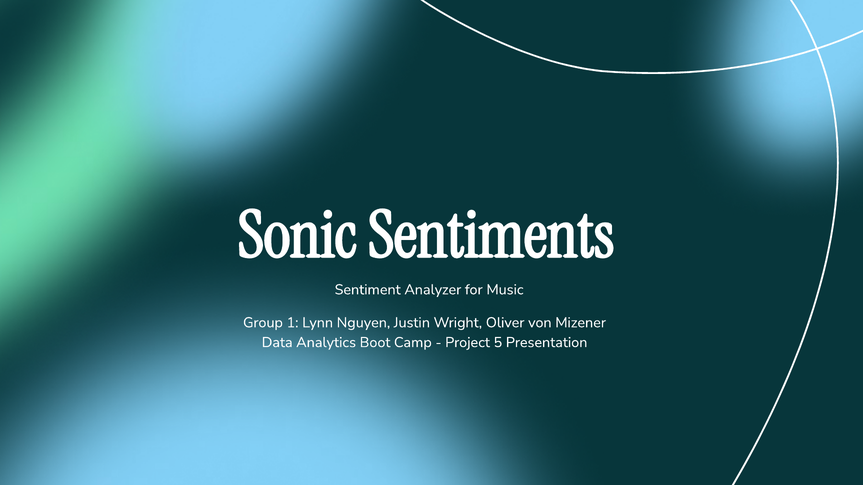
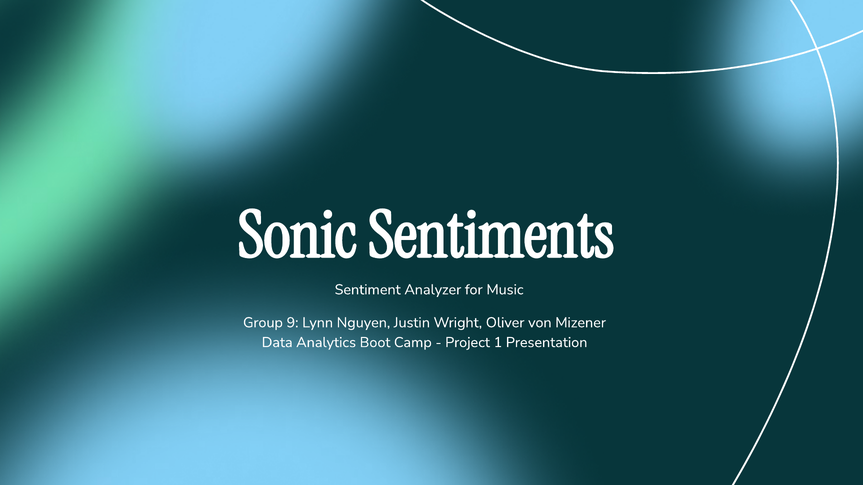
1: 1 -> 9 (293, 323)
5: 5 -> 1 (498, 343)
